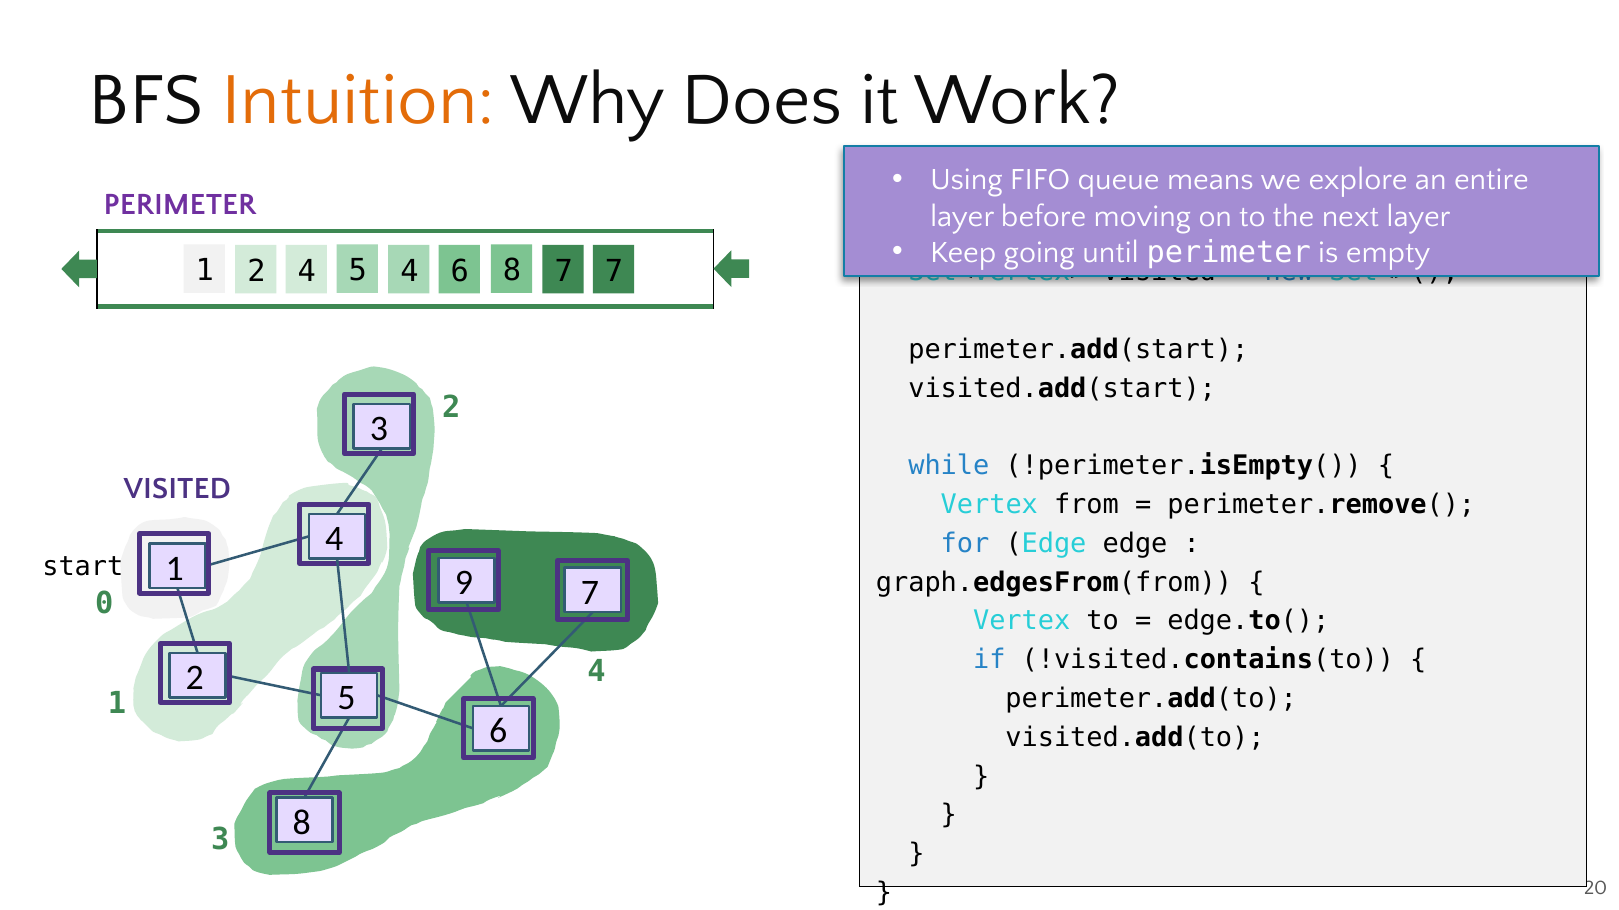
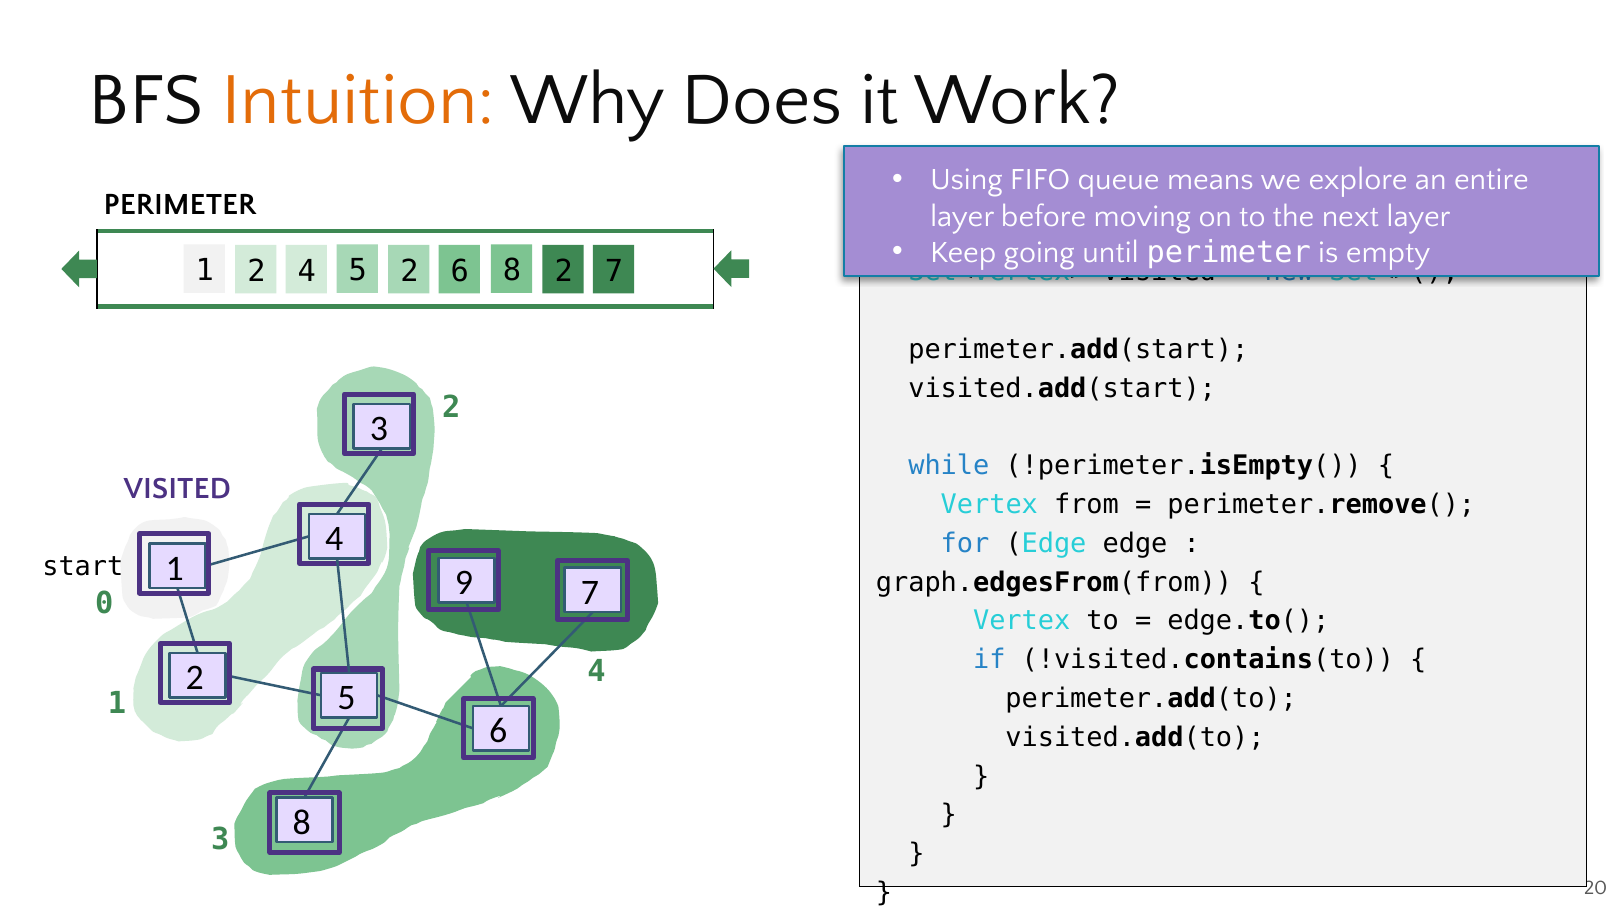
PERIMETER colour: purple -> black (180, 205)
5 4: 4 -> 2 (409, 271)
8 7: 7 -> 2 (564, 271)
